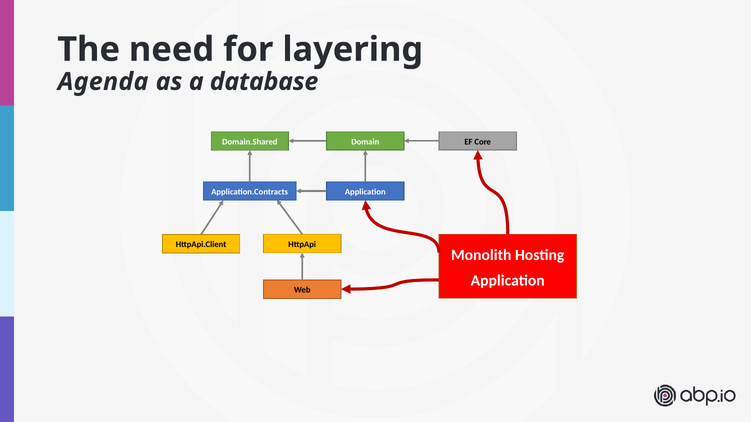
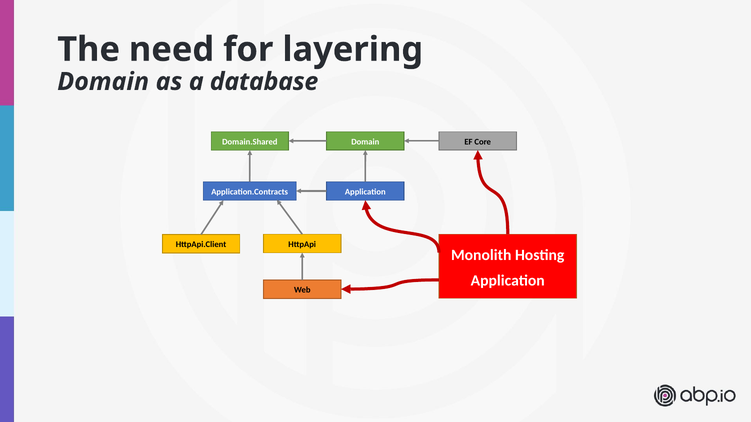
Agenda: Agenda -> Domain (103, 82)
